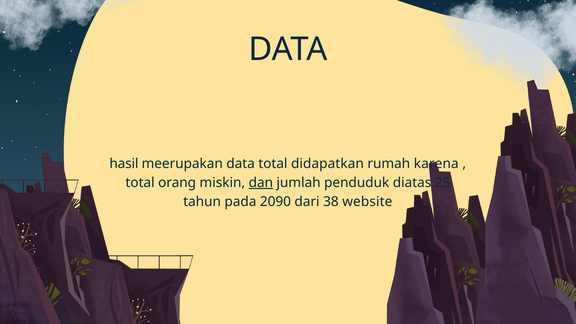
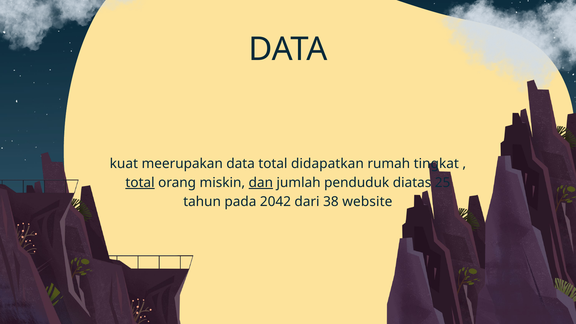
hasil: hasil -> kuat (124, 164)
karena: karena -> tingkat (436, 164)
total underline: none -> present (140, 183)
2090: 2090 -> 2042 (275, 202)
